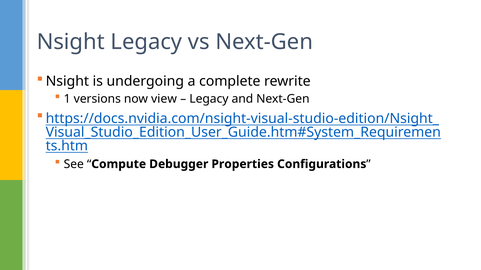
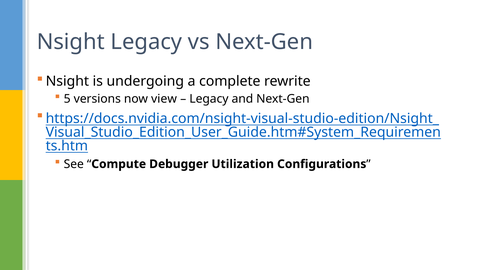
1: 1 -> 5 (67, 99)
Properties: Properties -> Utilization (243, 164)
